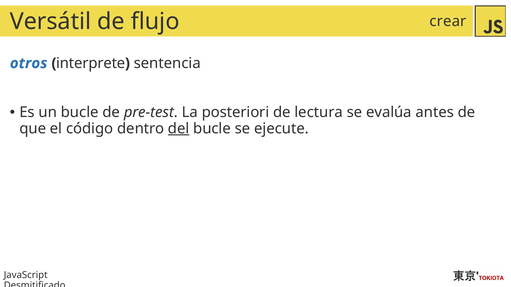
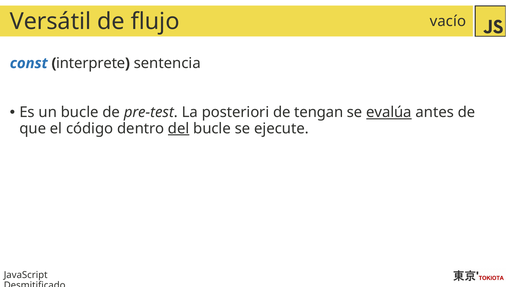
crear: crear -> vacío (448, 21)
otros: otros -> const (29, 63)
lectura: lectura -> tengan (319, 113)
evalúa underline: none -> present (389, 113)
